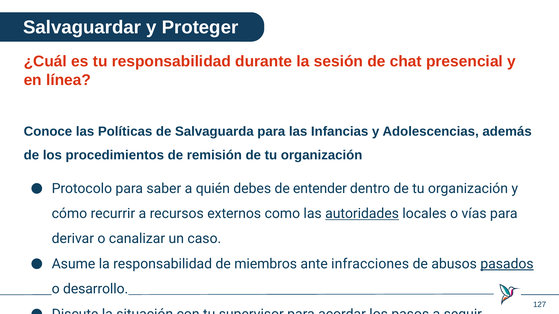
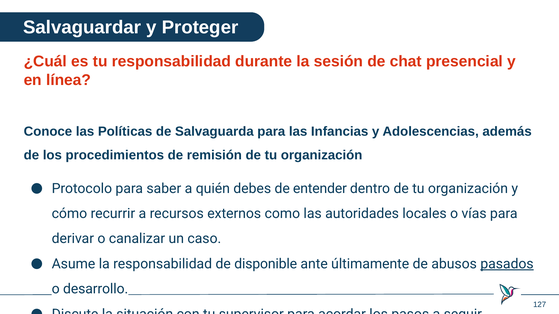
autoridades underline: present -> none (362, 214)
miembros: miembros -> disponible (266, 264)
infracciones: infracciones -> últimamente (370, 264)
